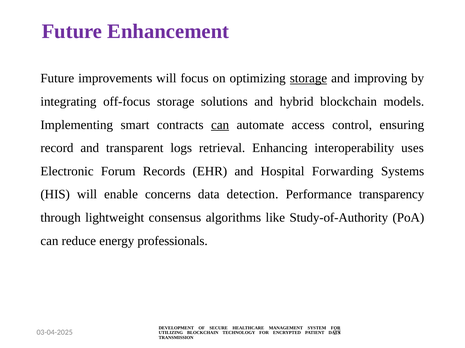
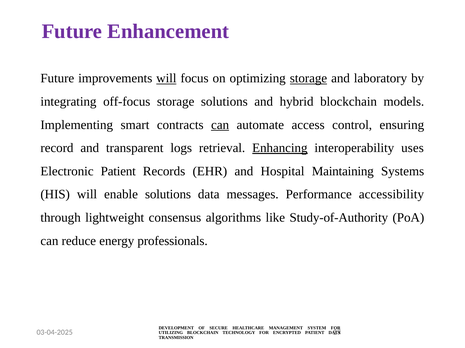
will underline: none -> present (166, 79)
improving: improving -> laboratory (380, 79)
Enhancing underline: none -> present (280, 148)
Electronic Forum: Forum -> Patient (118, 172)
Forwarding: Forwarding -> Maintaining (343, 172)
enable concerns: concerns -> solutions (168, 195)
detection: detection -> messages (253, 195)
transparency: transparency -> accessibility (391, 195)
